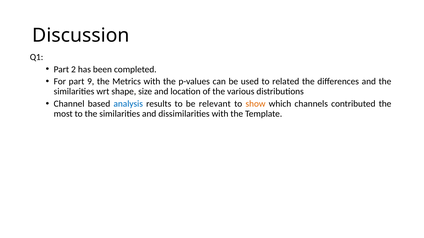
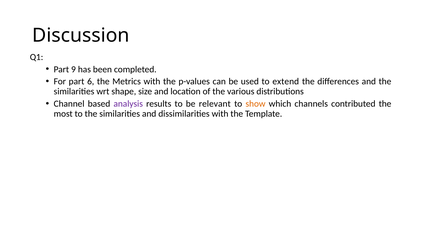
2: 2 -> 9 (74, 69)
9: 9 -> 6 (91, 82)
related: related -> extend (286, 82)
analysis colour: blue -> purple (128, 104)
